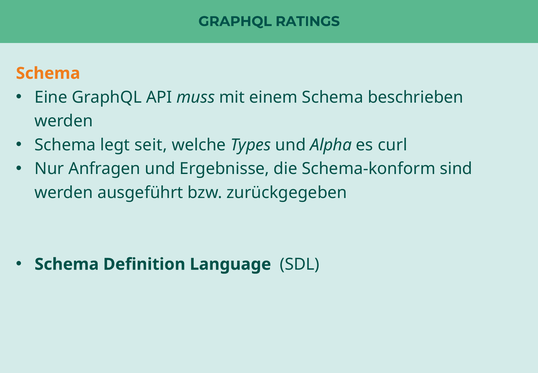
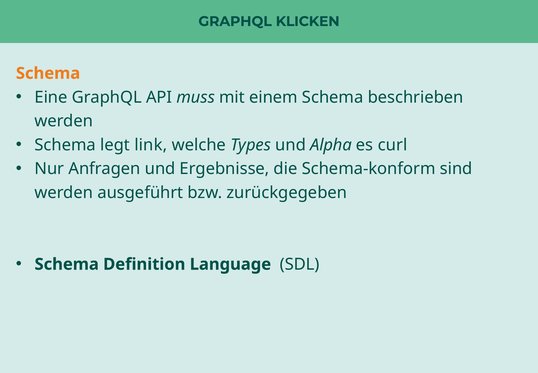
RATINGS: RATINGS -> KLICKEN (308, 21)
seit: seit -> link (151, 145)
